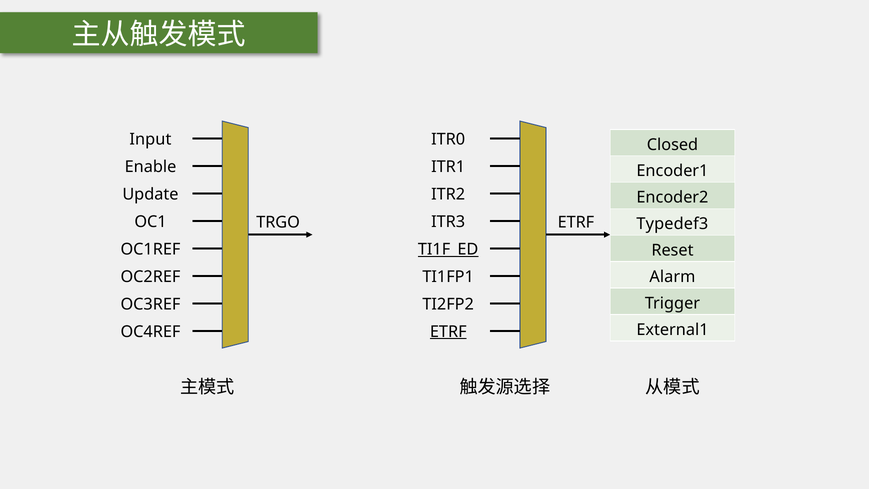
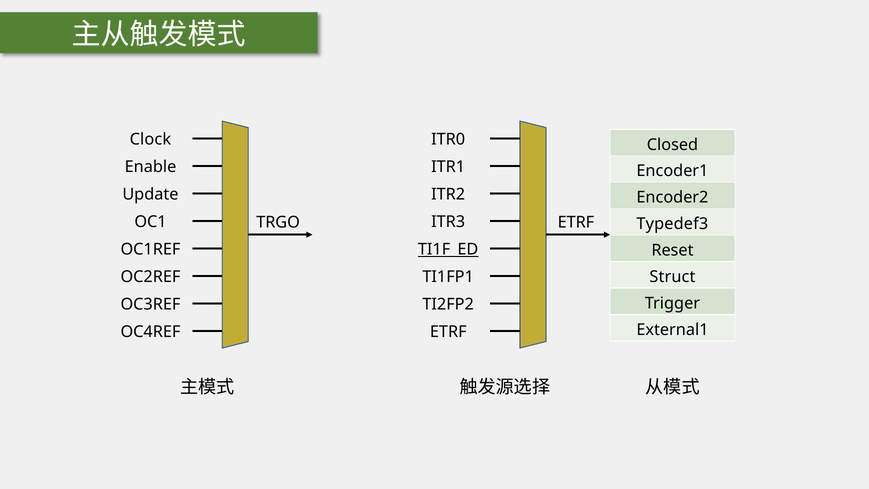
Input: Input -> Clock (150, 139)
Alarm: Alarm -> Struct (672, 277)
ETRF underline: present -> none (448, 332)
